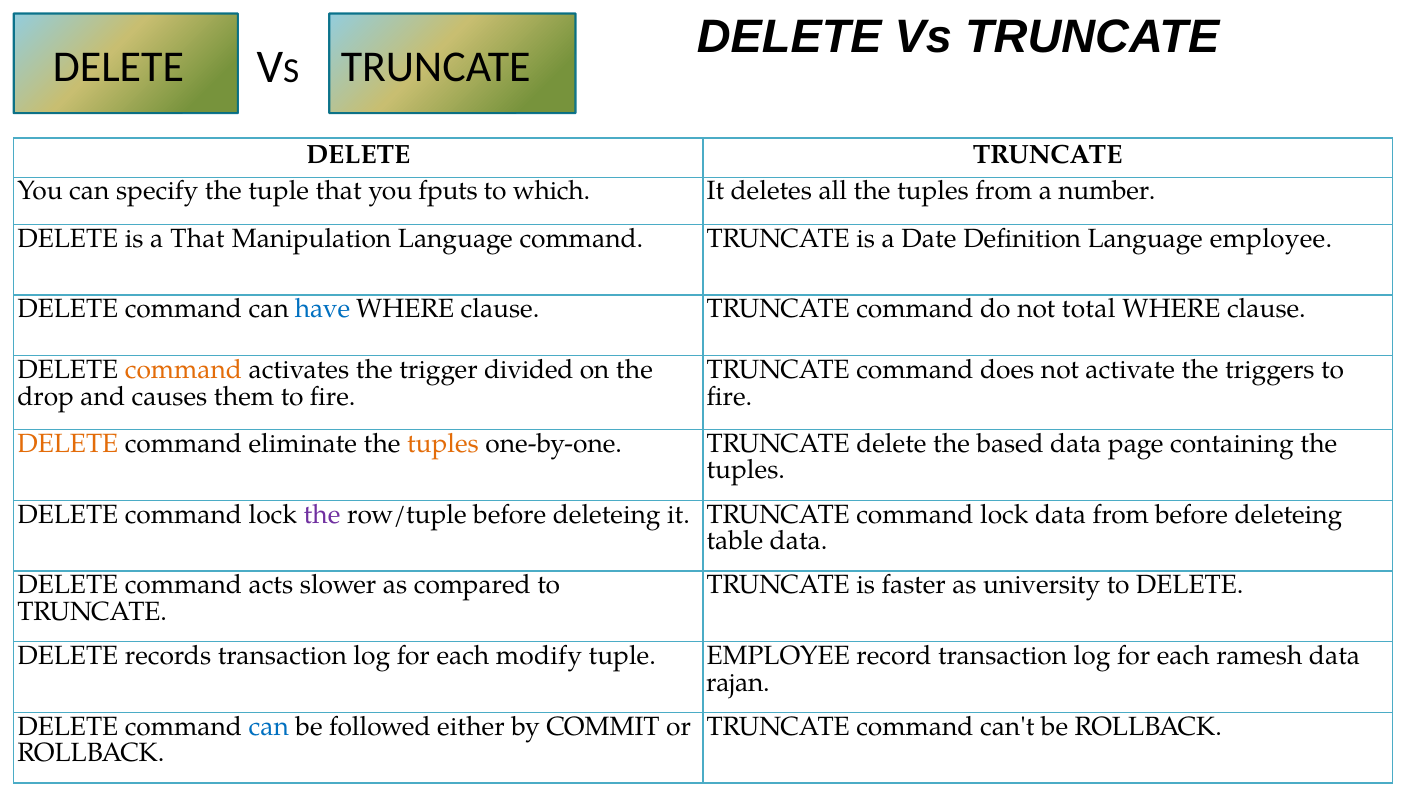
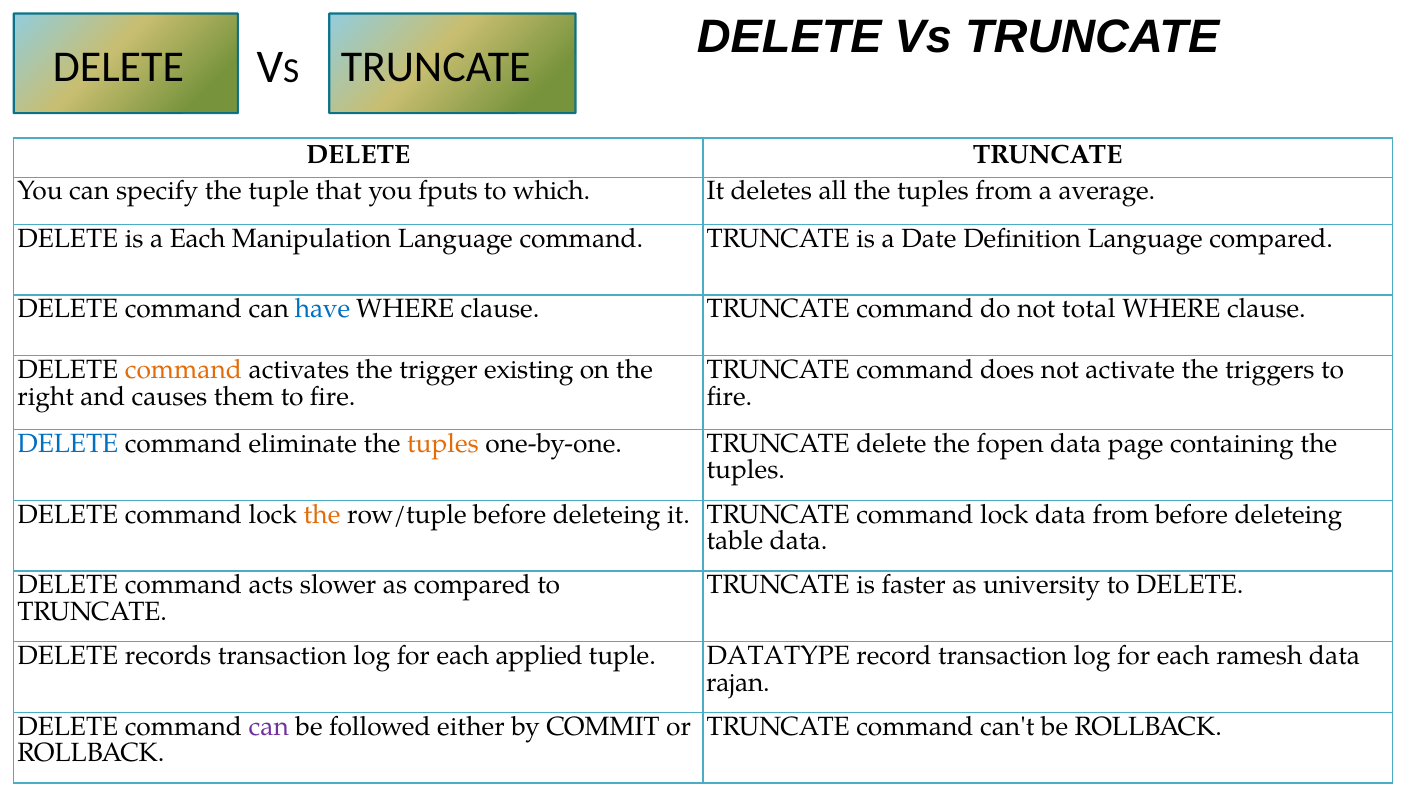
number: number -> average (1107, 191)
a That: That -> Each (198, 239)
Language employee: employee -> compared (1271, 239)
divided: divided -> existing (529, 370)
drop: drop -> right (46, 396)
DELETE colour: orange -> blue (68, 444)
based: based -> fopen (1010, 444)
the colour: purple -> orange (322, 514)
modify: modify -> applied (539, 656)
tuple EMPLOYEE: EMPLOYEE -> DATATYPE (778, 656)
can colour: blue -> purple (269, 727)
